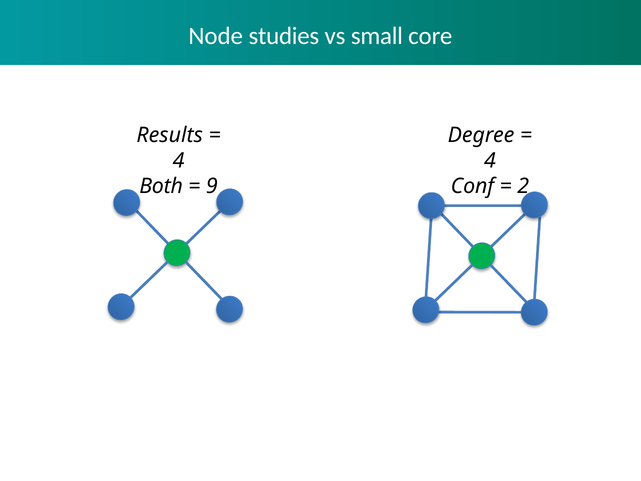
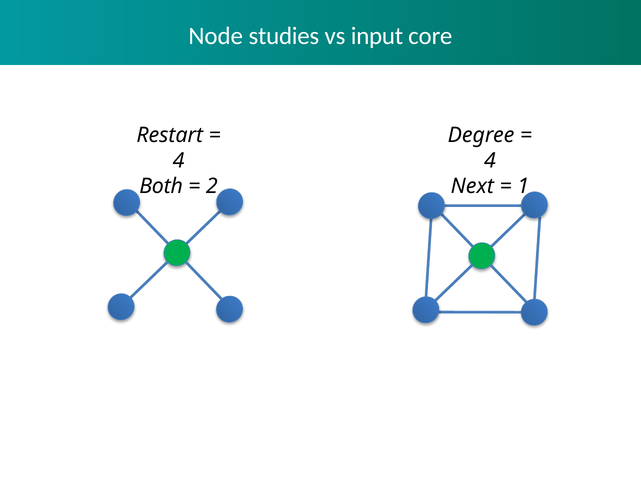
small: small -> input (377, 36)
Results: Results -> Restart (170, 135)
9: 9 -> 2 (212, 186)
Conf: Conf -> Next (472, 186)
2: 2 -> 1 (523, 186)
